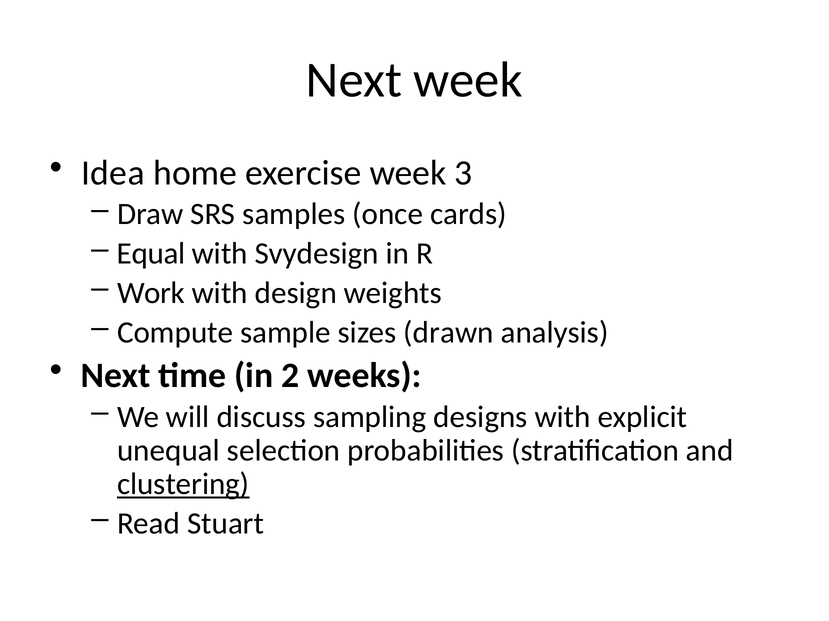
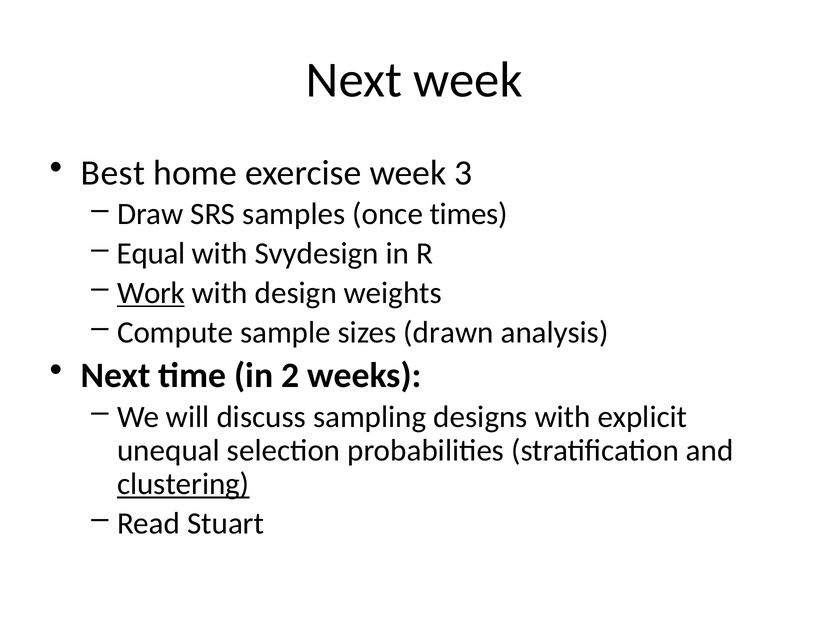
Idea: Idea -> Best (113, 173)
cards: cards -> times (469, 214)
Work underline: none -> present (151, 293)
